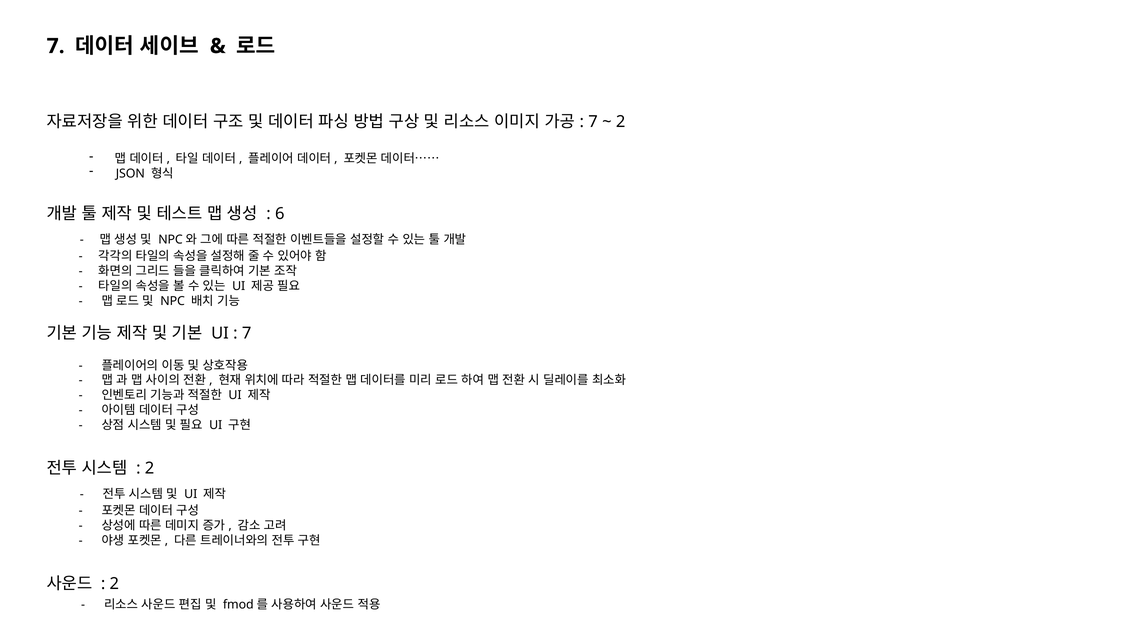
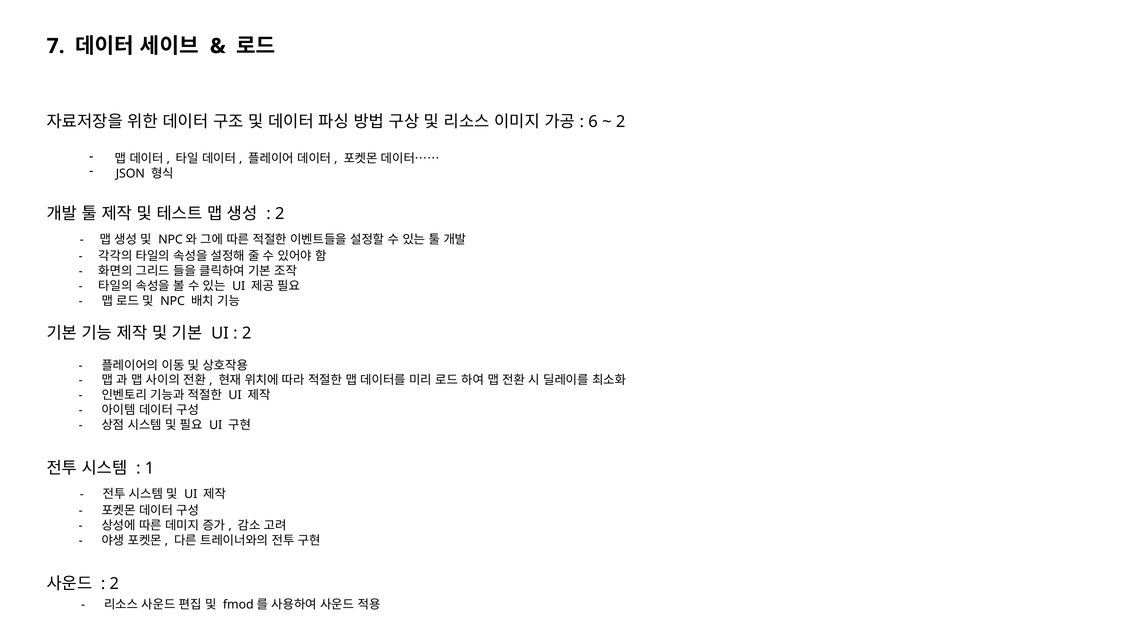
7: 7 -> 6 (593, 122)
6: 6 -> 2 (280, 214)
7: 7 -> 2 (247, 334)
2: 2 -> 1 (150, 468)
